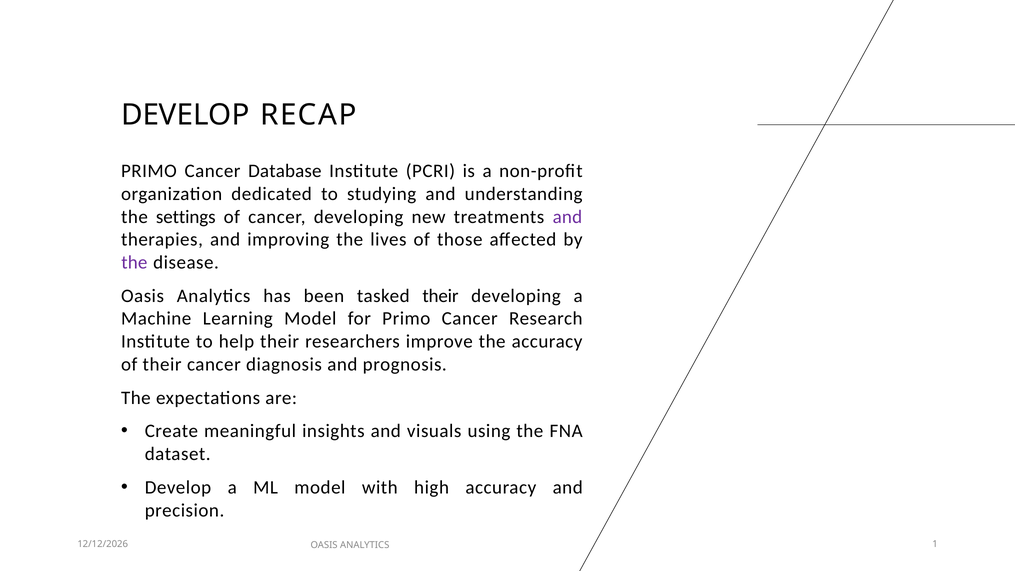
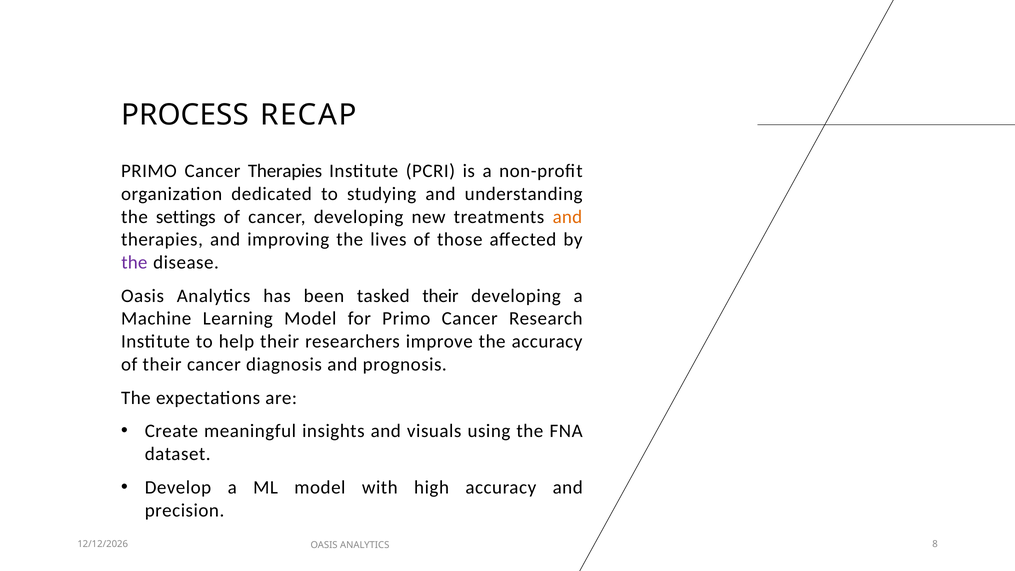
DEVELOP: DEVELOP -> PROCESS (185, 115)
Cancer Database: Database -> Therapies (285, 171)
and colour: purple -> orange (567, 217)
1: 1 -> 8 (935, 544)
